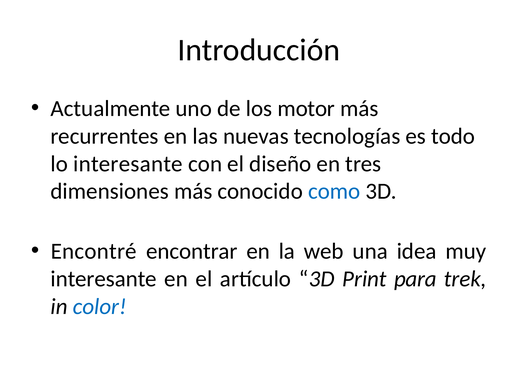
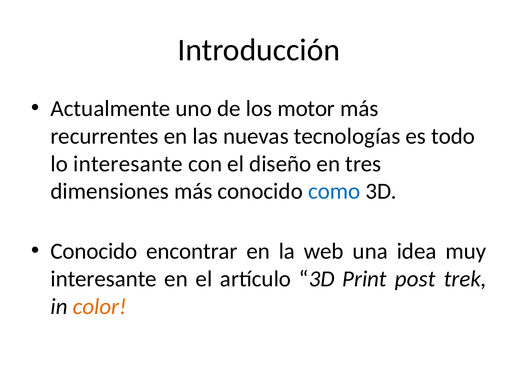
Encontré: Encontré -> Conocido (94, 252)
para: para -> post (415, 279)
color colour: blue -> orange (100, 307)
